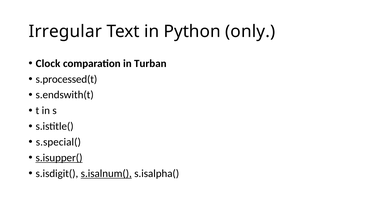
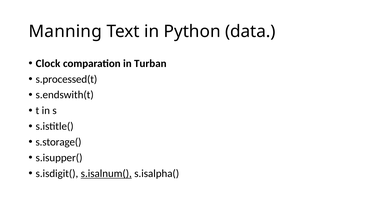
Irregular: Irregular -> Manning (65, 32)
only: only -> data (250, 32)
s.special(: s.special( -> s.storage( (58, 142)
s.isupper( underline: present -> none (59, 158)
